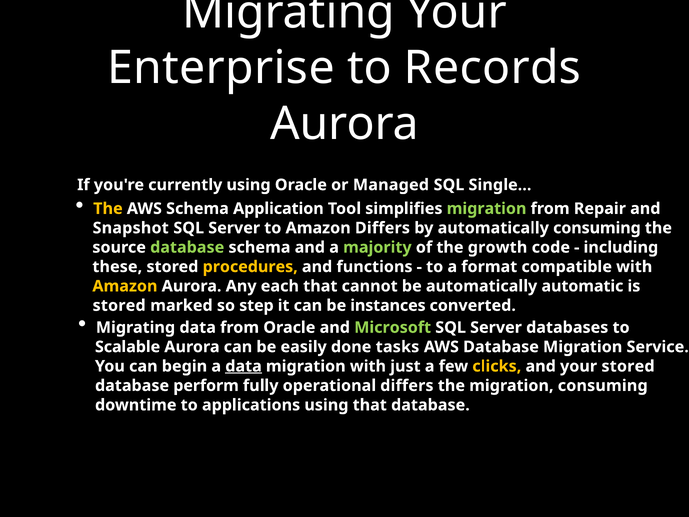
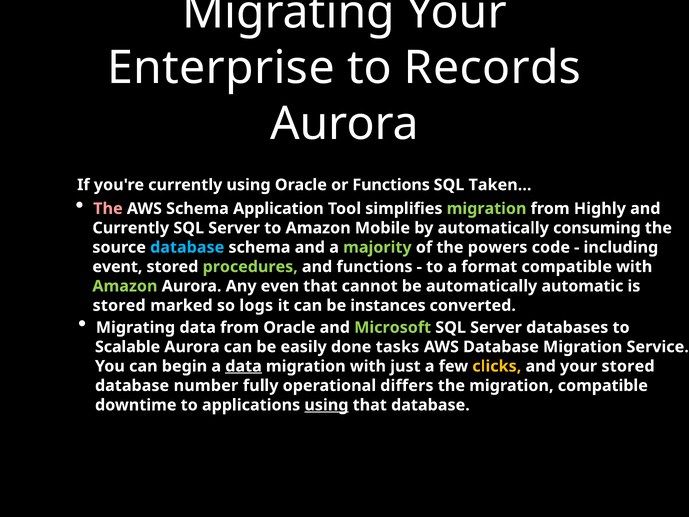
or Managed: Managed -> Functions (391, 185)
Single…: Single… -> Taken… (500, 185)
The colour: yellow -> pink (108, 208)
Repair: Repair -> Highly (600, 208)
Snapshot: Snapshot -> Currently (131, 228)
Amazon Differs: Differs -> Mobile (382, 228)
database colour: light green -> light blue (187, 247)
growth: growth -> powers (498, 247)
these: these -> event (117, 267)
procedures colour: yellow -> light green (250, 267)
Amazon colour: yellow -> light green (125, 286)
each: each -> even (280, 286)
step: step -> logs (256, 305)
perform: perform -> number (206, 385)
migration consuming: consuming -> compatible (603, 385)
using underline: none -> present (326, 405)
